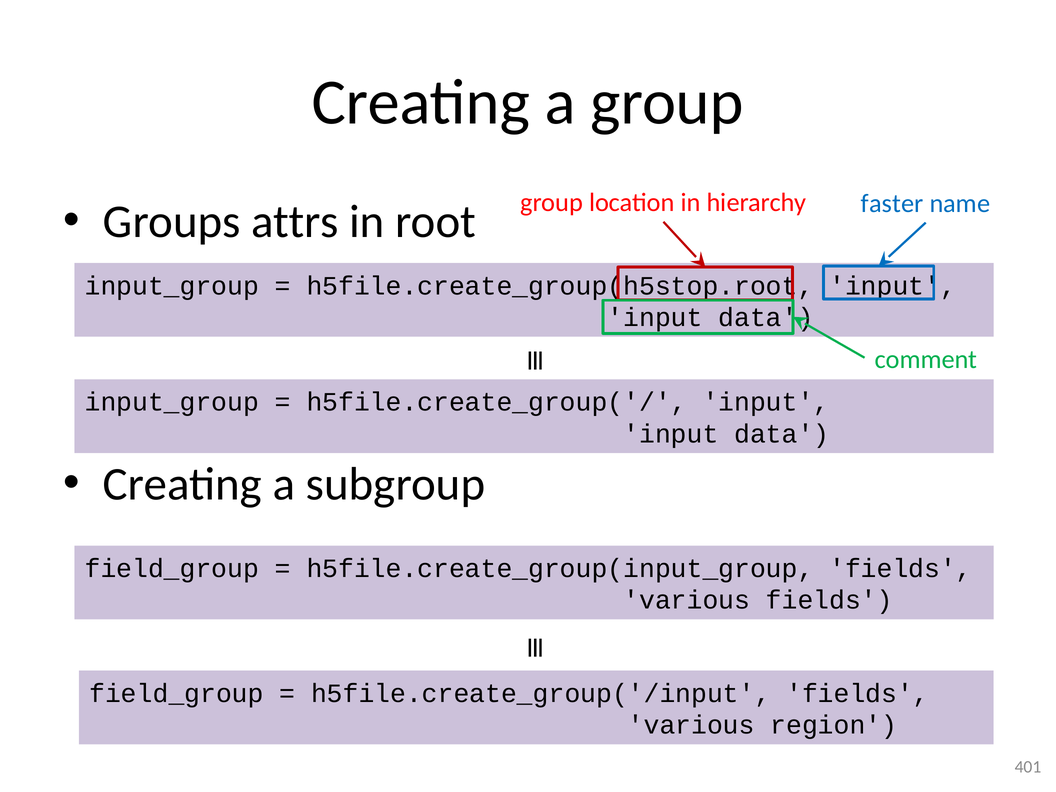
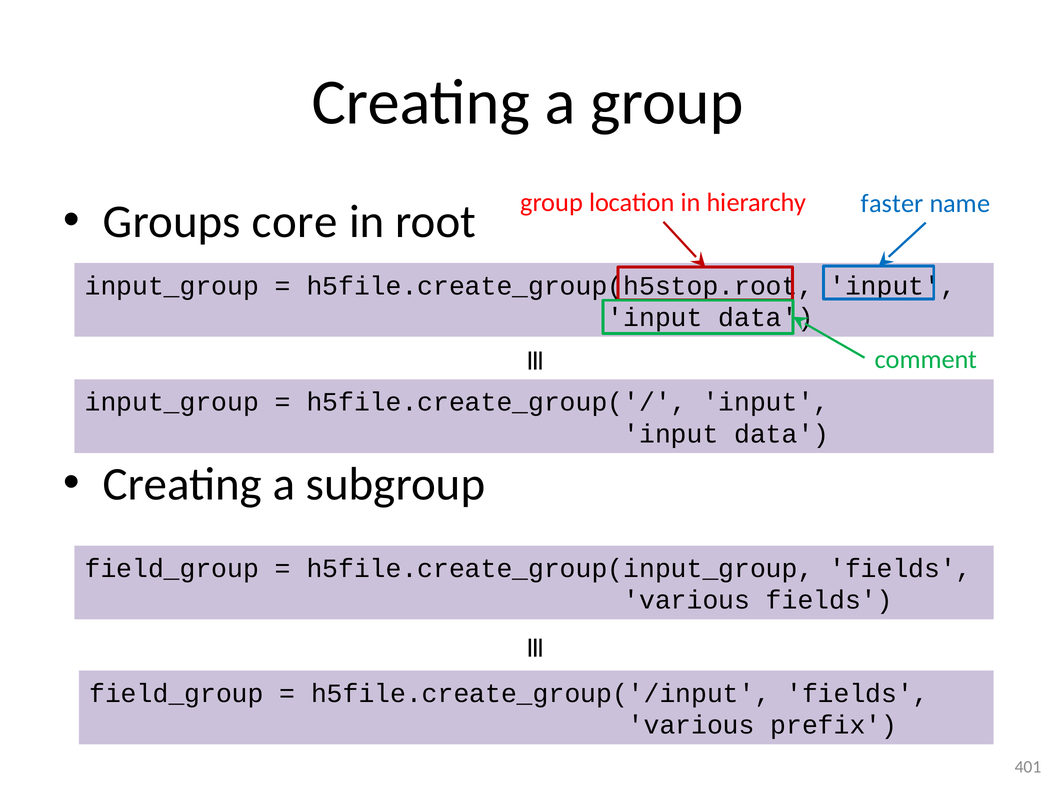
attrs: attrs -> core (295, 222)
region: region -> prefix (834, 725)
